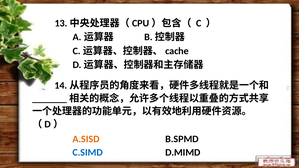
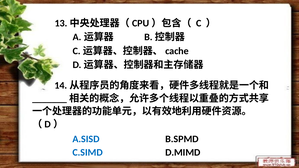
A.SISD colour: orange -> blue (86, 139)
